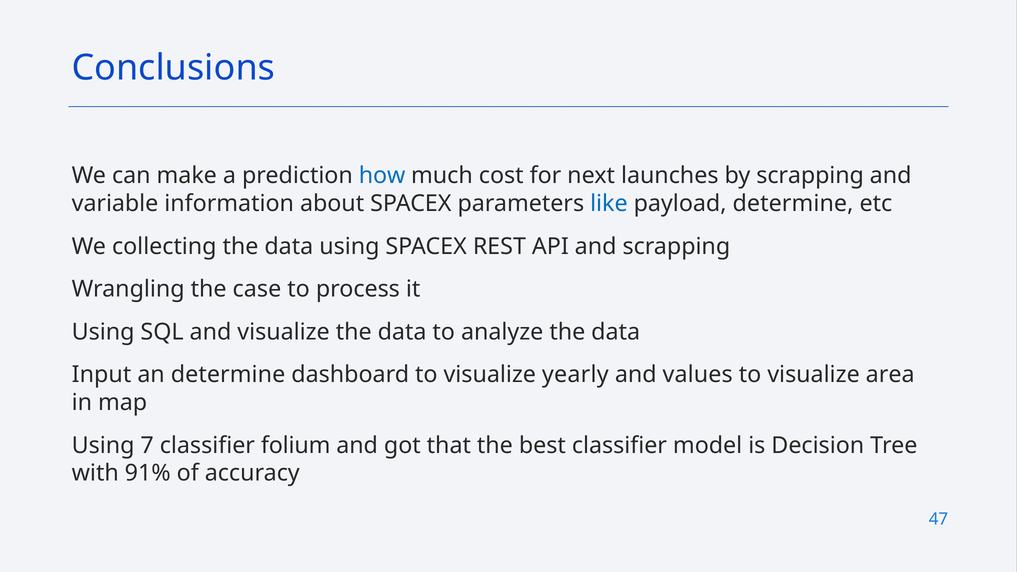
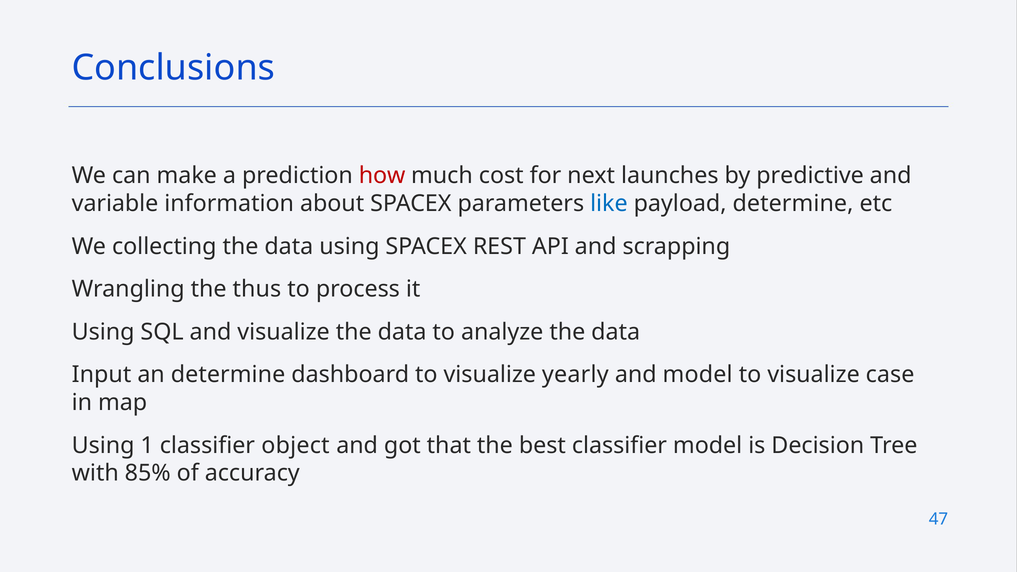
how colour: blue -> red (382, 176)
by scrapping: scrapping -> predictive (810, 176)
case: case -> thus (257, 289)
and values: values -> model (698, 375)
area: area -> case (890, 375)
7: 7 -> 1 (147, 445)
folium: folium -> object (295, 445)
91%: 91% -> 85% (148, 473)
